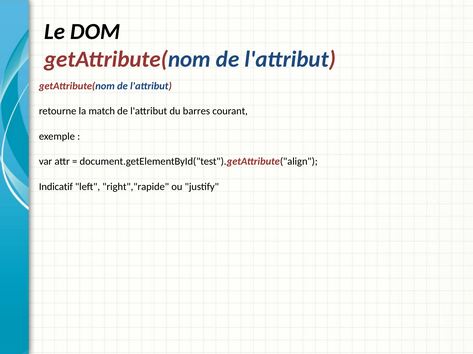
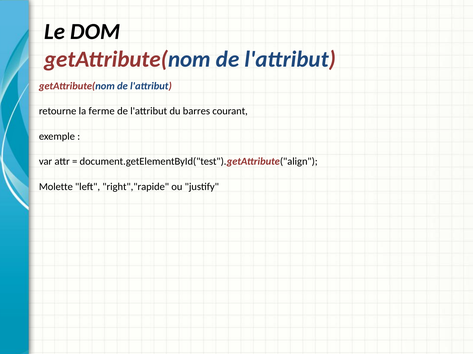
match: match -> ferme (102, 111)
Indicatif: Indicatif -> Molette (56, 187)
